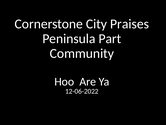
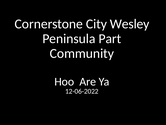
Praises: Praises -> Wesley (130, 24)
